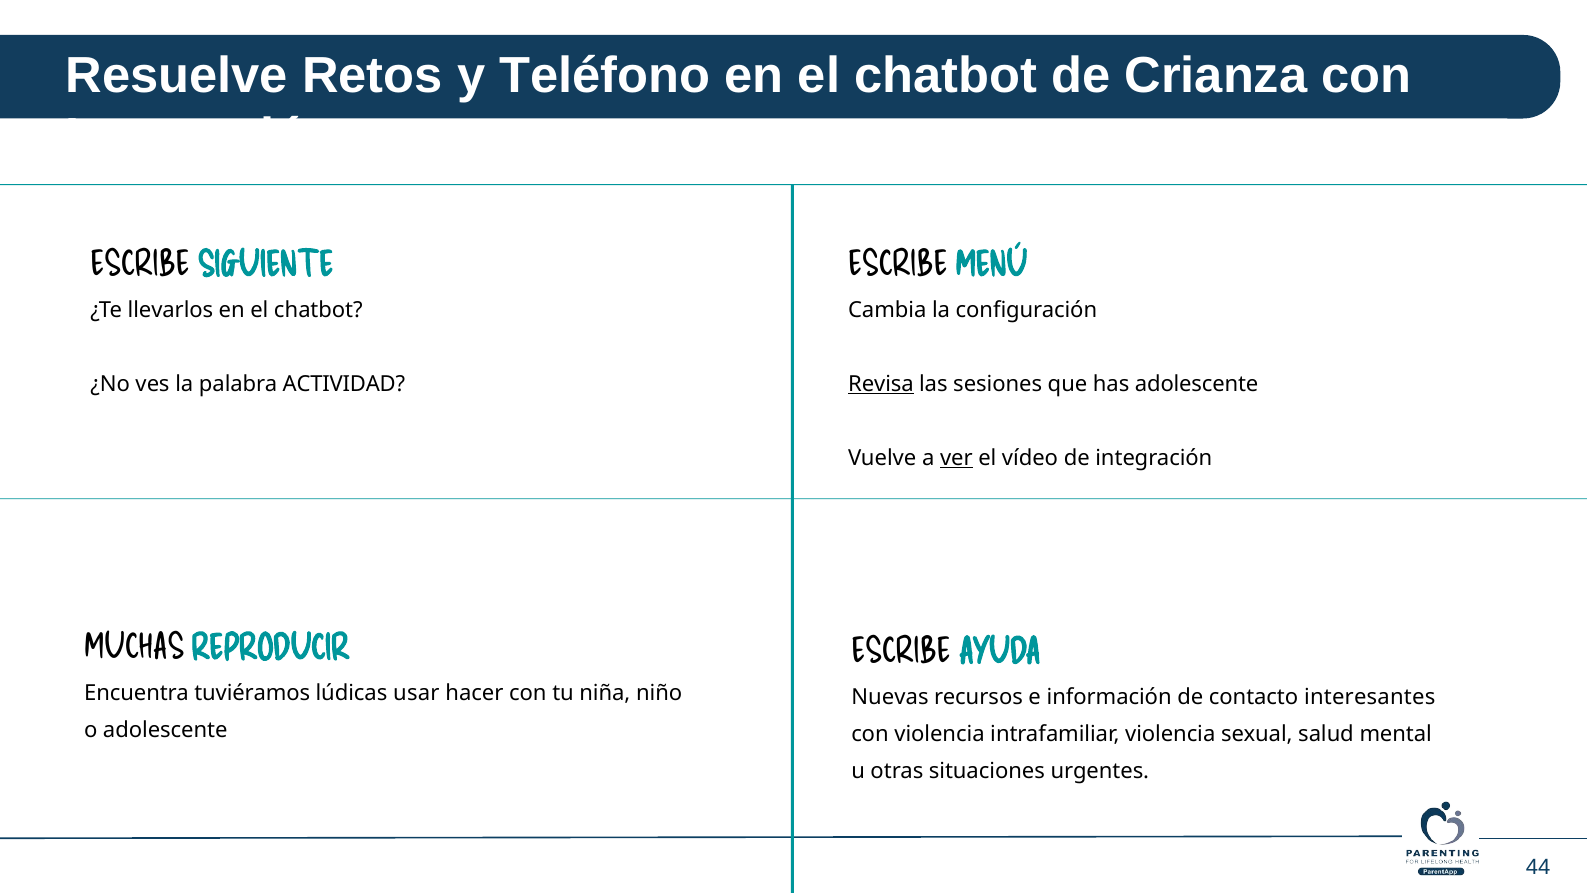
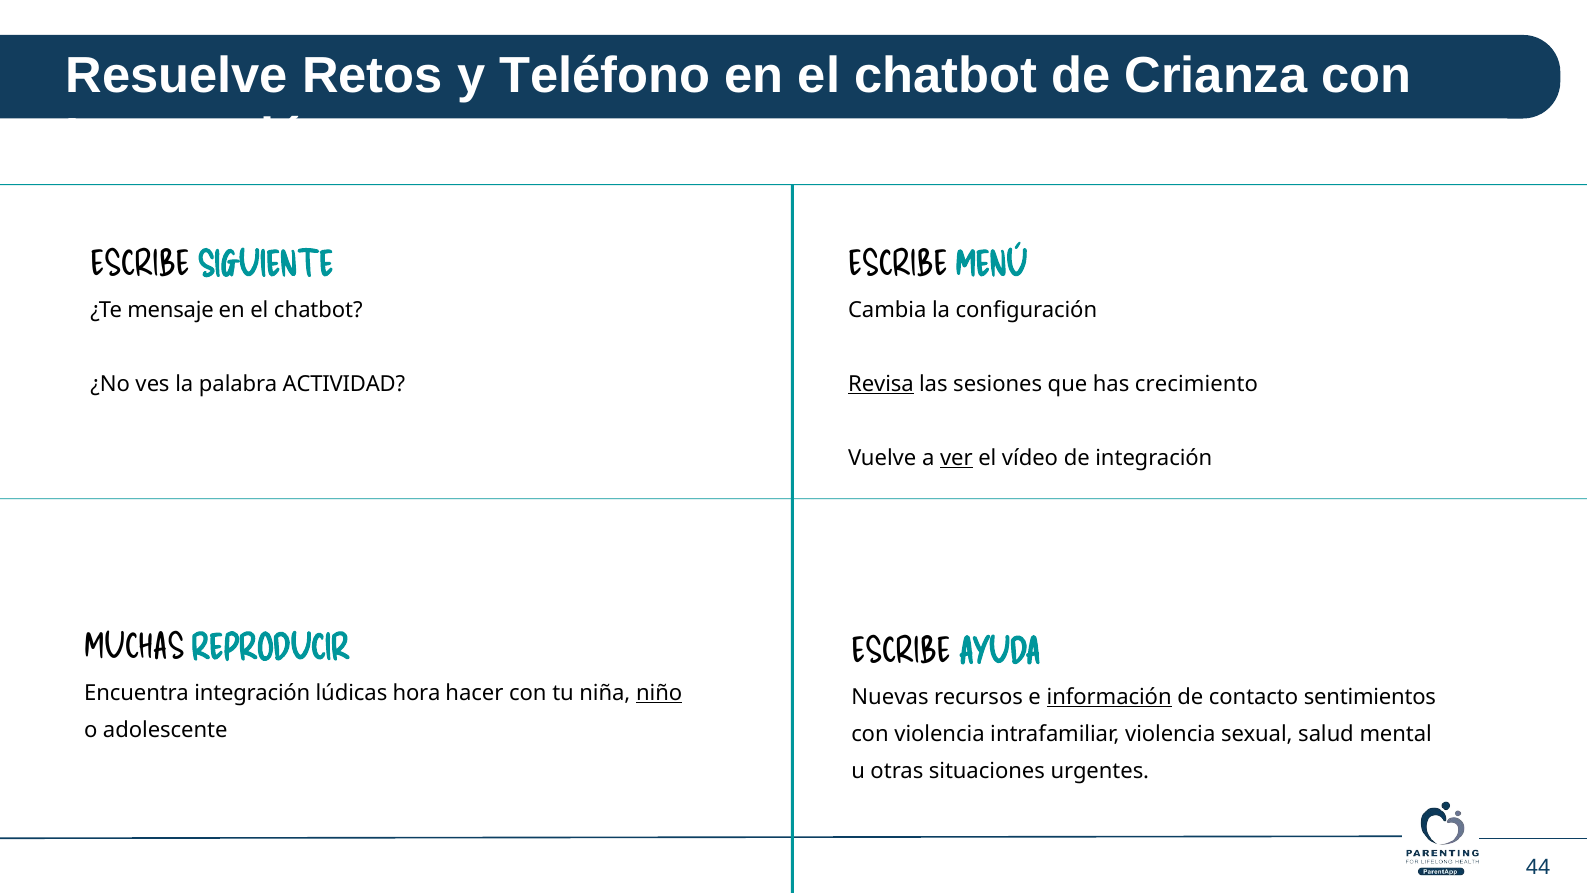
llevarlos: llevarlos -> mensaje (171, 310)
has adolescente: adolescente -> crecimiento (1196, 384)
Encuentra tuviéramos: tuviéramos -> integración (252, 693)
usar: usar -> hora (417, 693)
niño underline: none -> present (659, 693)
información underline: none -> present (1109, 697)
interesantes: interesantes -> sentimientos (1370, 697)
